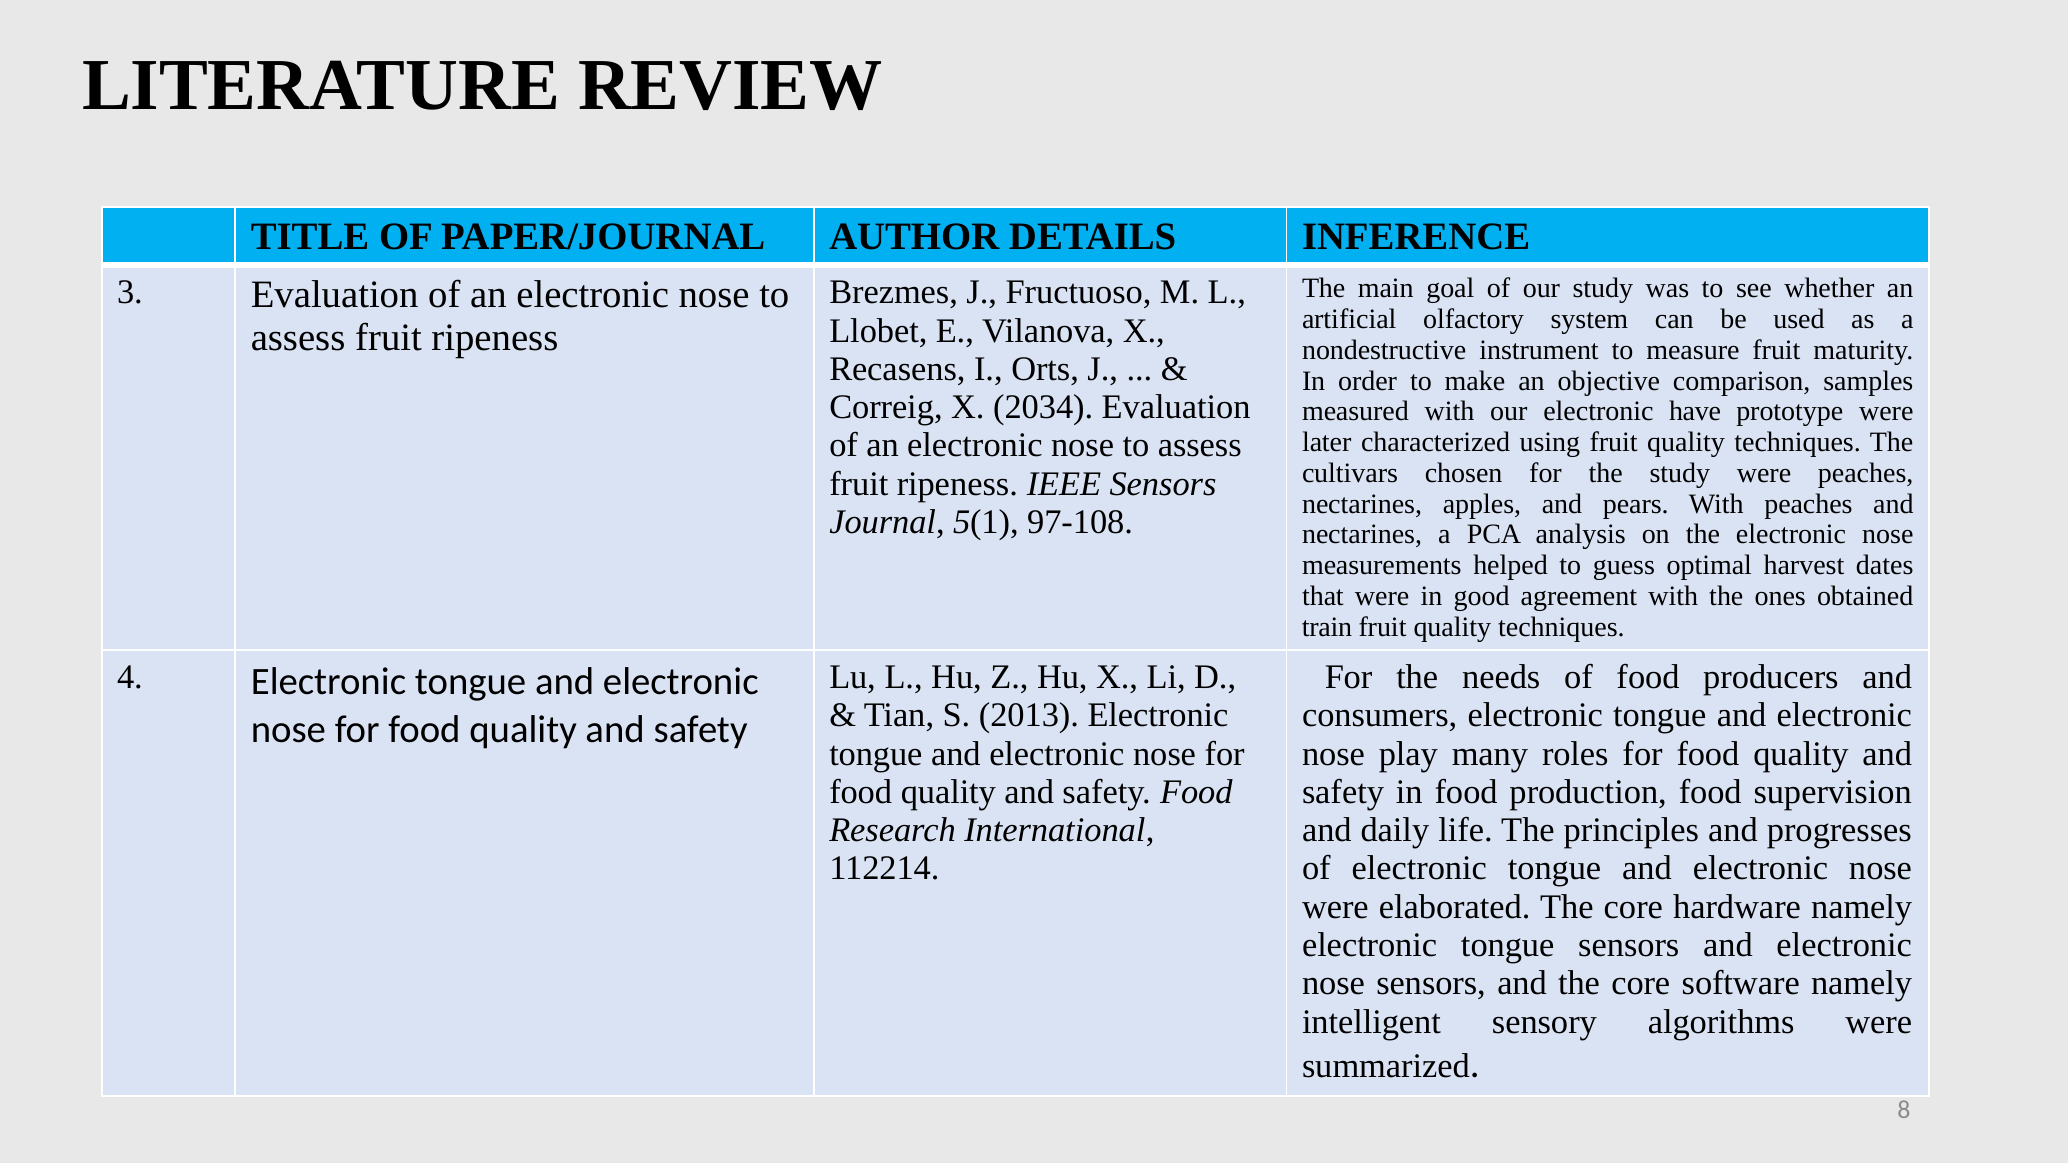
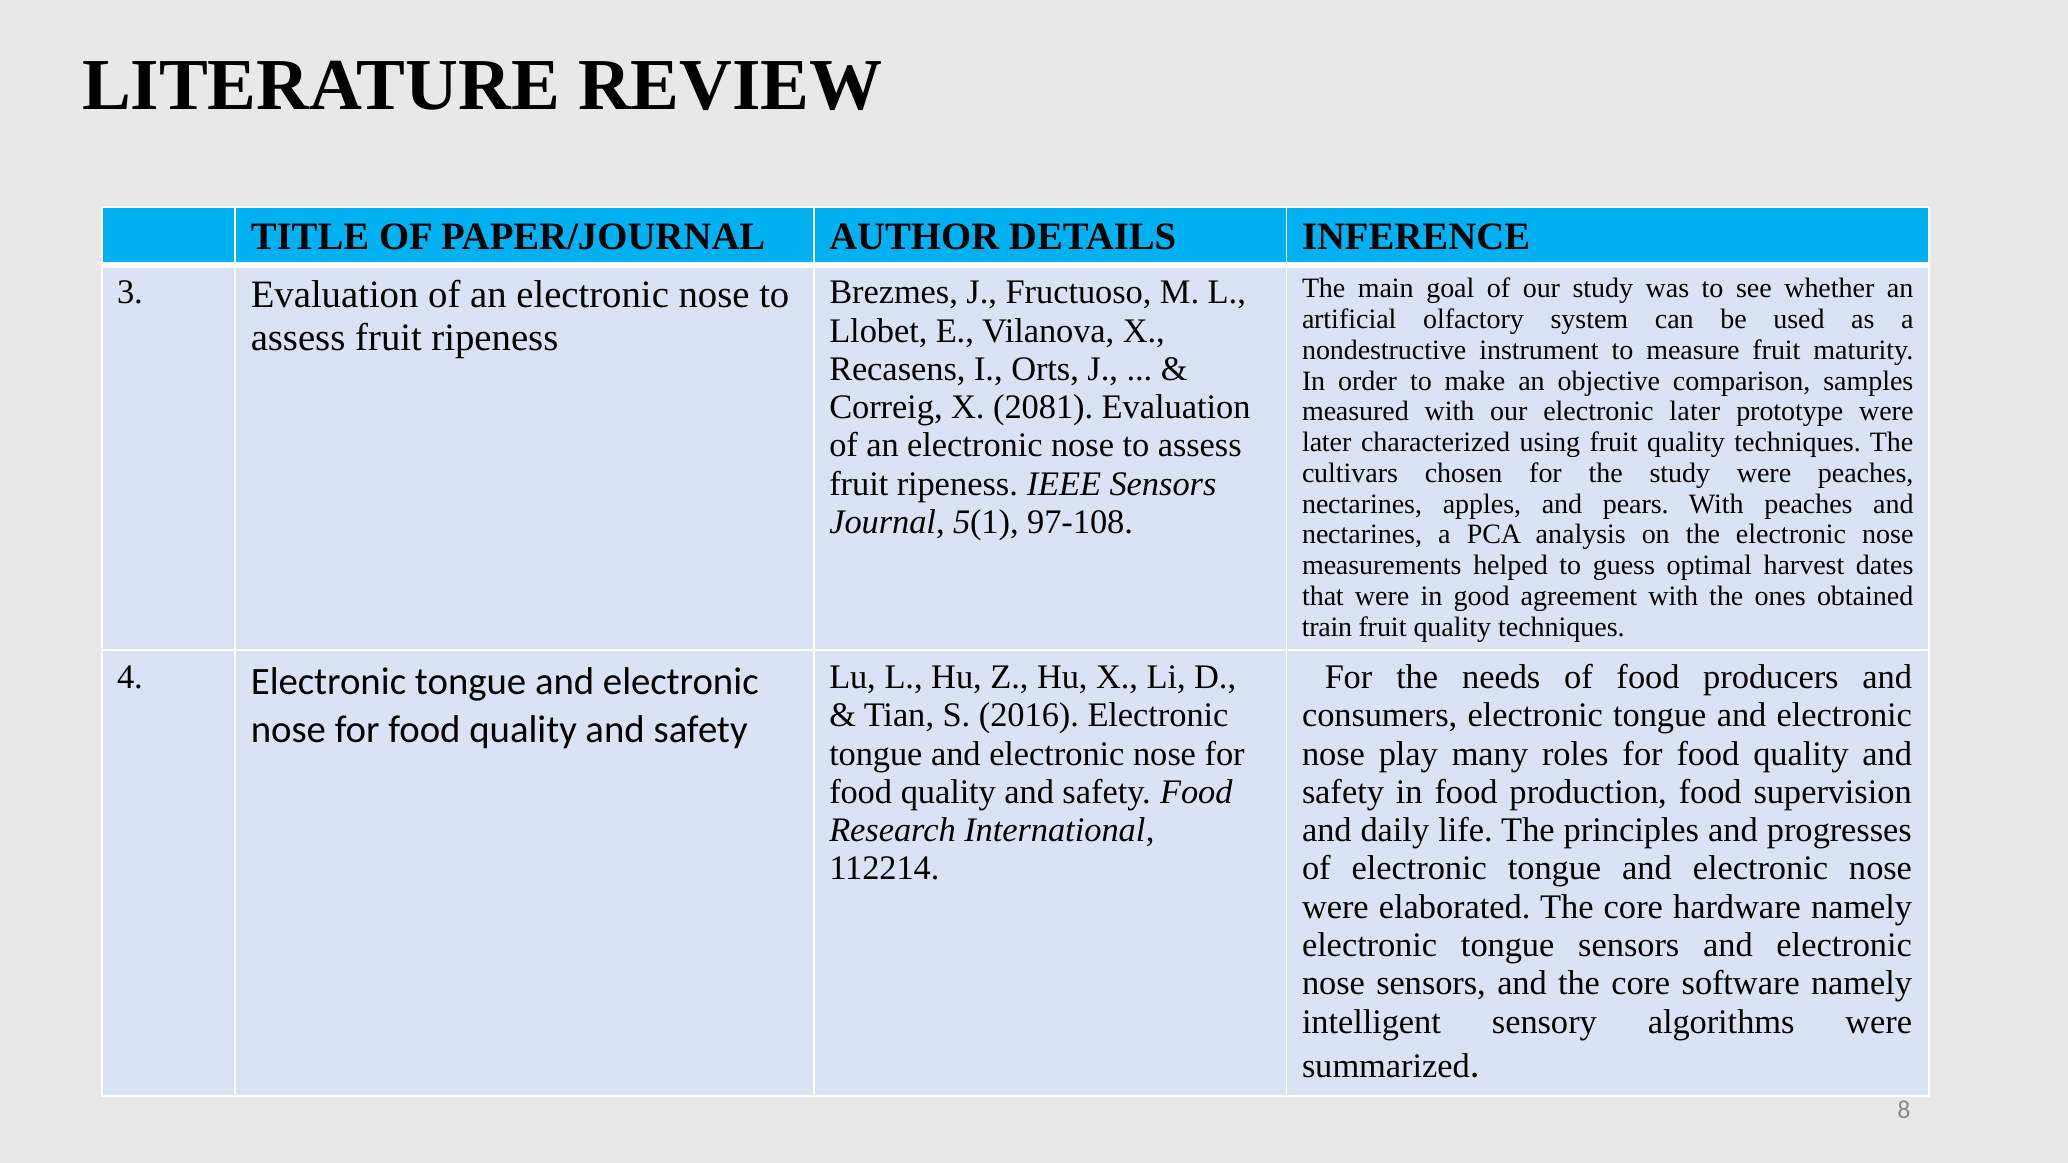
2034: 2034 -> 2081 (1043, 407)
electronic have: have -> later (1695, 412)
2013: 2013 -> 2016 (1029, 716)
